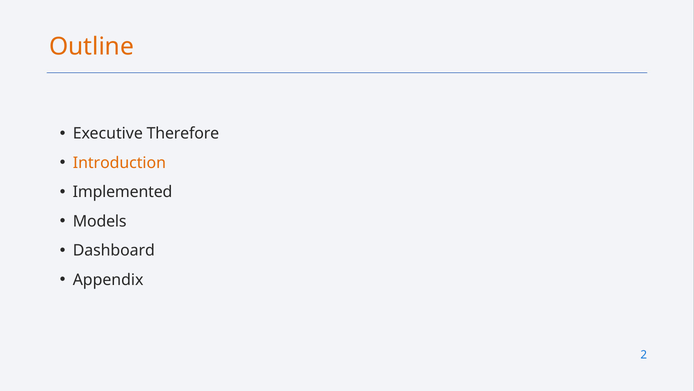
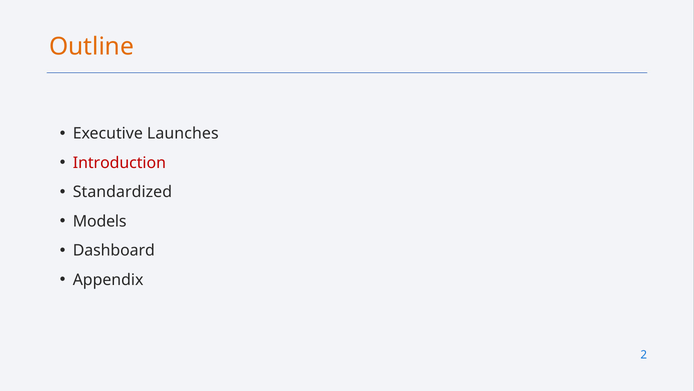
Therefore: Therefore -> Launches (183, 134)
Introduction colour: orange -> red (119, 163)
Implemented: Implemented -> Standardized (122, 192)
